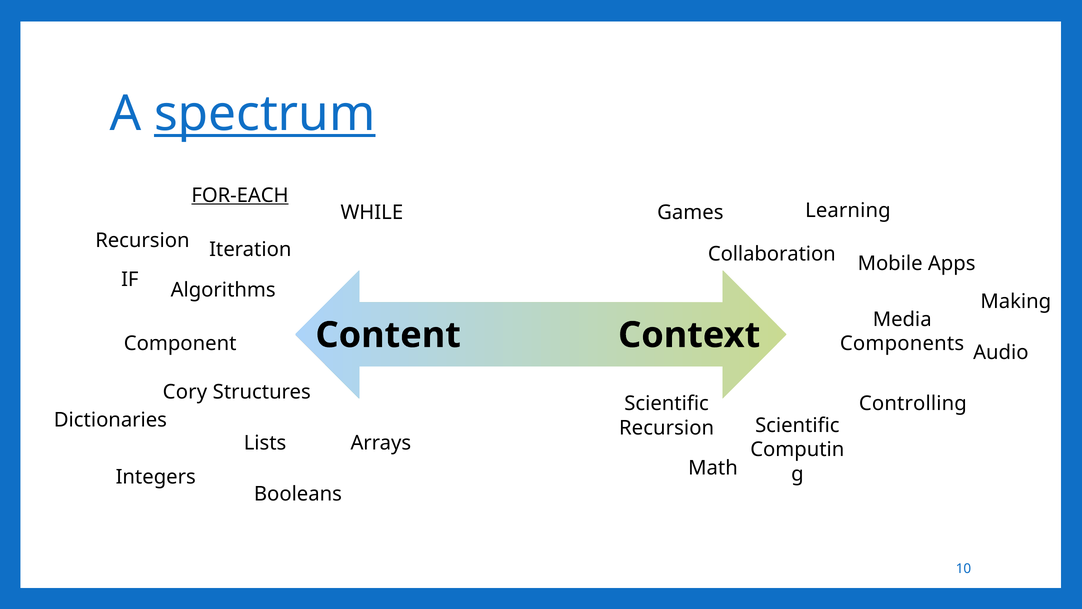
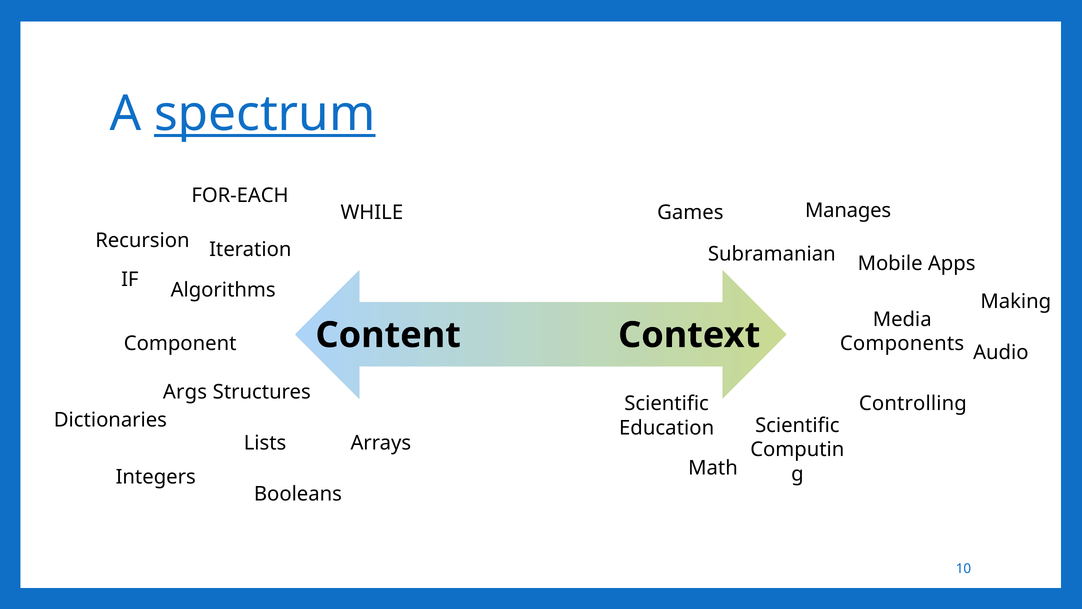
FOR-EACH underline: present -> none (240, 195)
Learning: Learning -> Manages (848, 210)
Collaboration: Collaboration -> Subramanian (772, 254)
Cory: Cory -> Args (185, 392)
Recursion: Recursion -> Education (667, 428)
